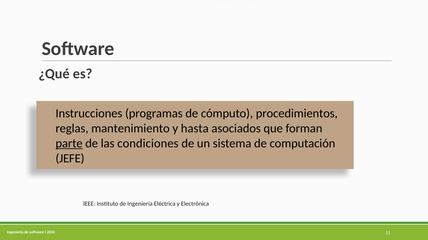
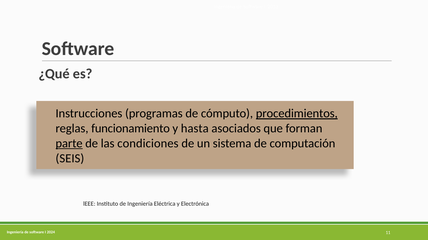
procedimientos underline: none -> present (297, 113)
mantenimiento: mantenimiento -> funcionamiento (131, 128)
JEFE: JEFE -> SEIS (70, 158)
